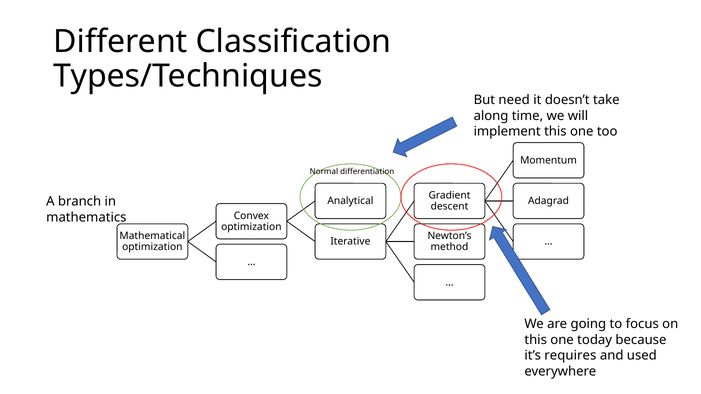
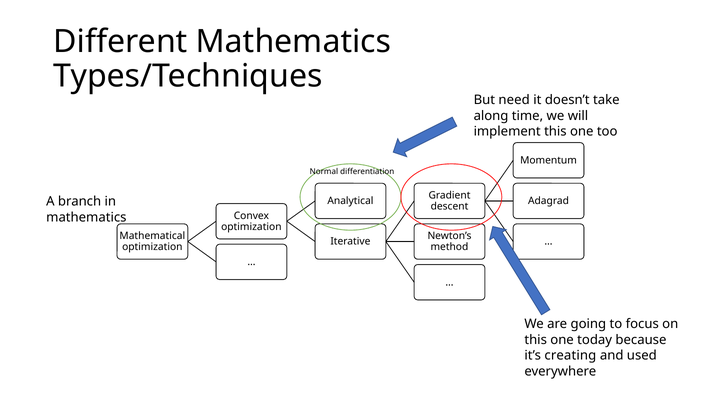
Different Classification: Classification -> Mathematics (294, 42)
requires: requires -> creating (570, 356)
